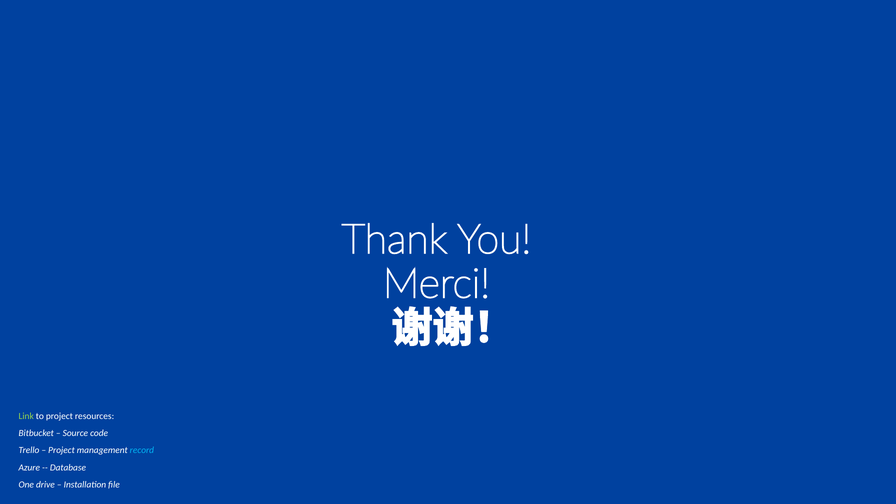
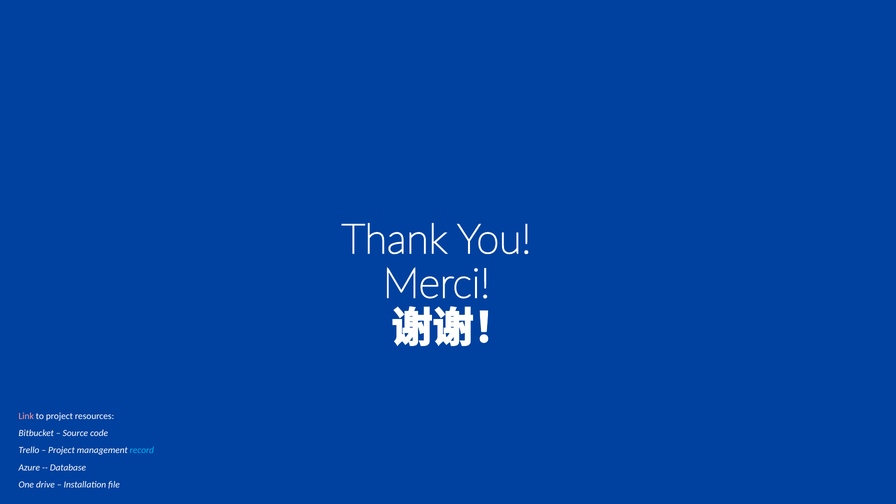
Link colour: light green -> pink (26, 416)
